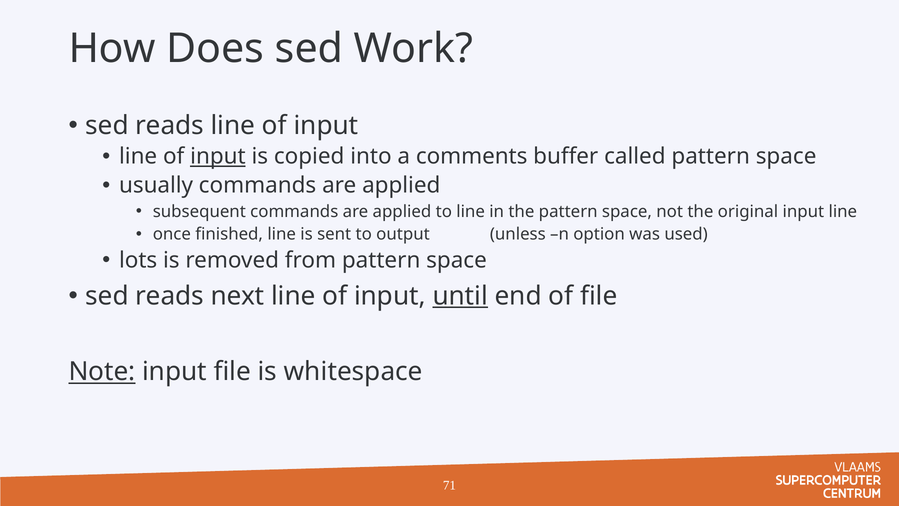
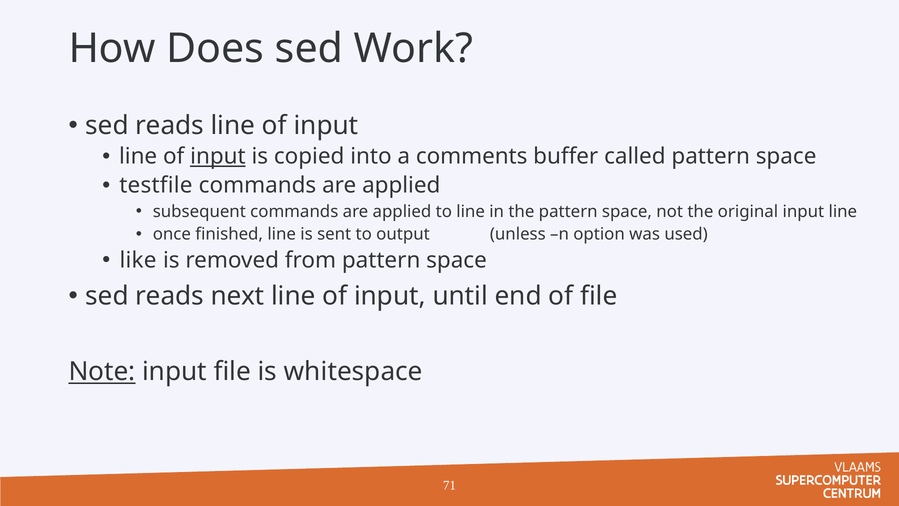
usually: usually -> testfile (156, 185)
lots: lots -> like (138, 260)
until underline: present -> none (460, 296)
